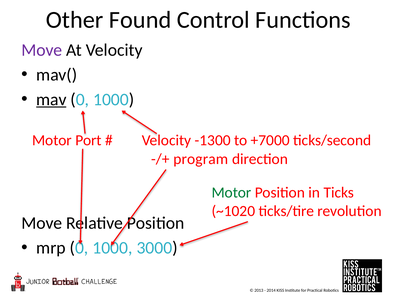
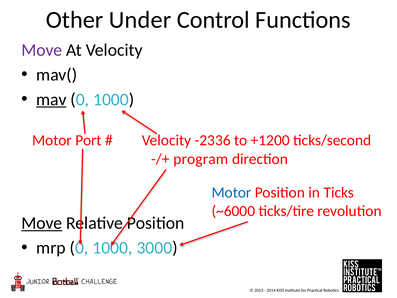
Found: Found -> Under (140, 20)
-1300: -1300 -> -2336 (213, 140)
+7000: +7000 -> +1200 (270, 140)
Motor colour: green -> blue (231, 192)
~1020: ~1020 -> ~6000 (233, 211)
Move underline: none -> present (42, 223)
